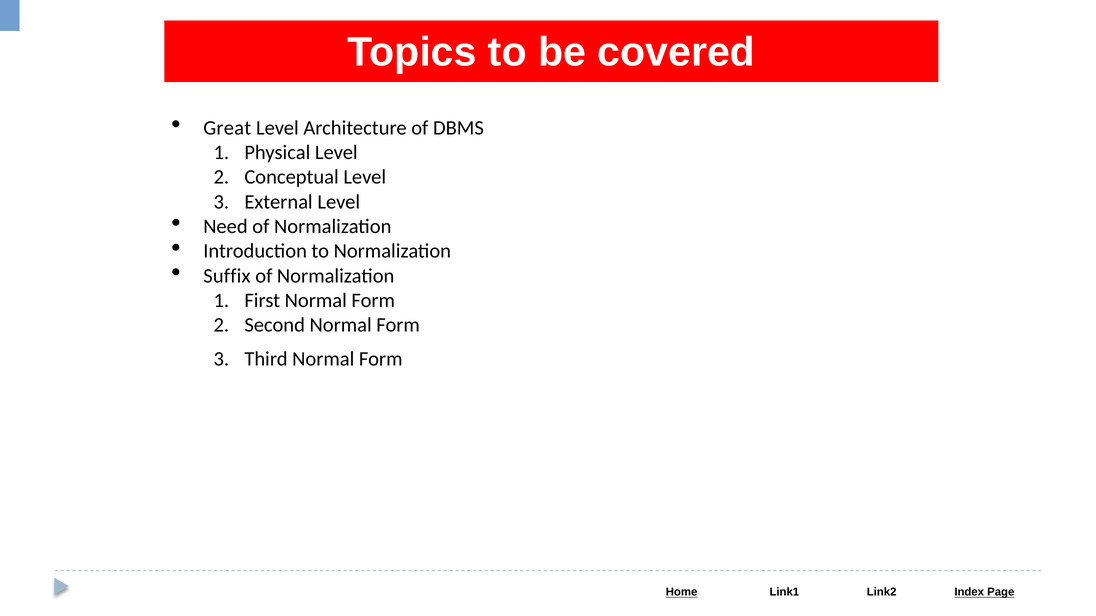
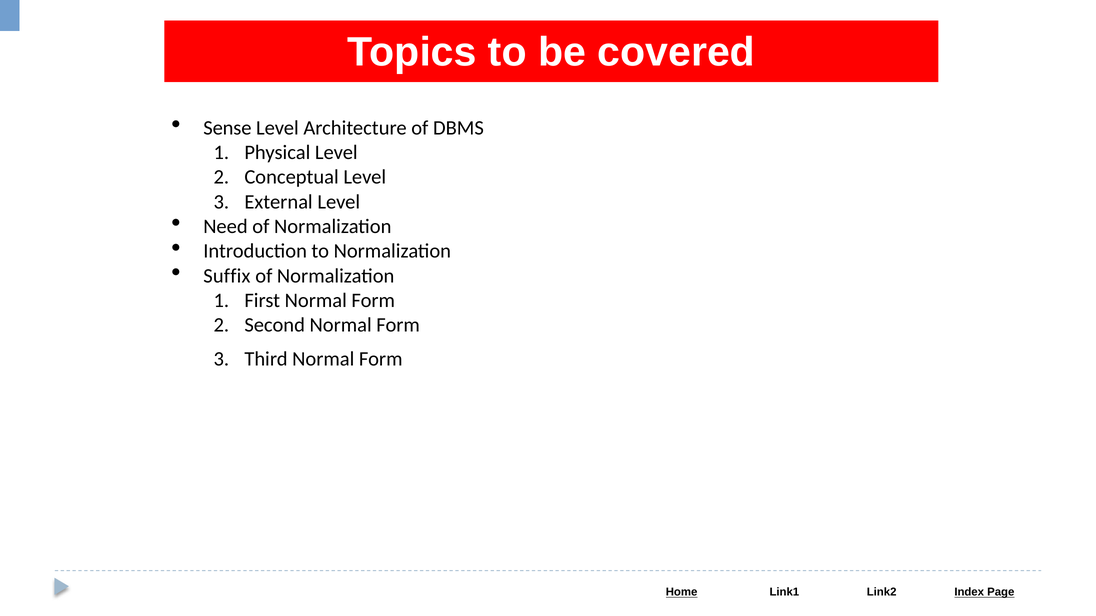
Great: Great -> Sense (227, 128)
